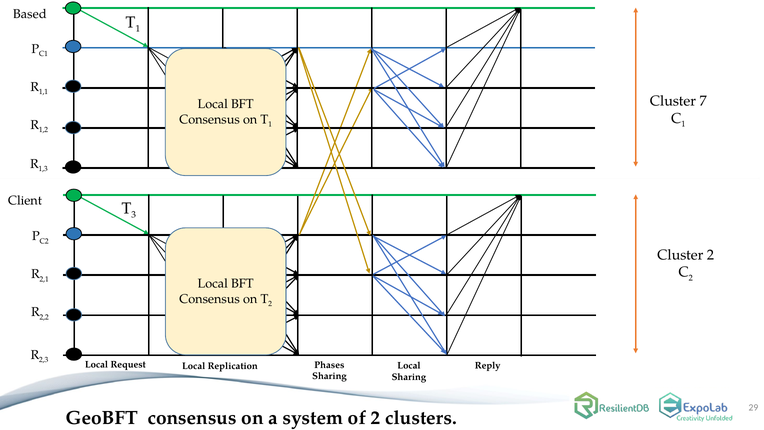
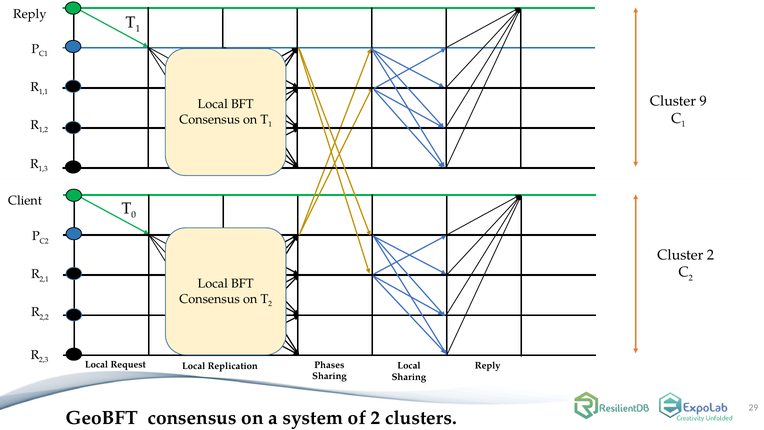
Based: Based -> Reply (30, 14)
7: 7 -> 9 (703, 101)
3: 3 -> 0 (134, 215)
